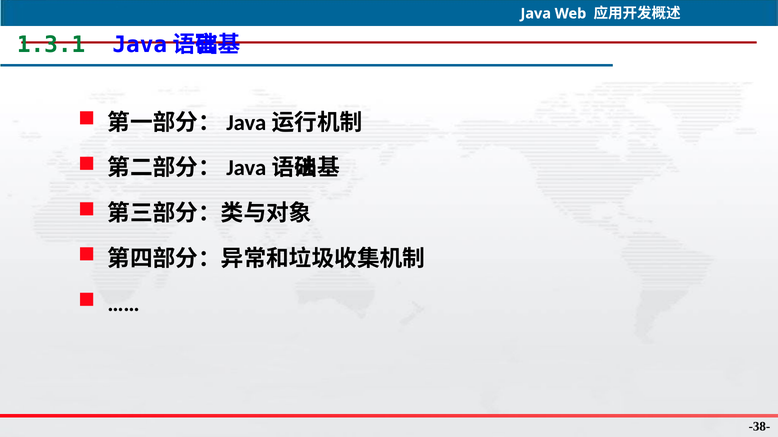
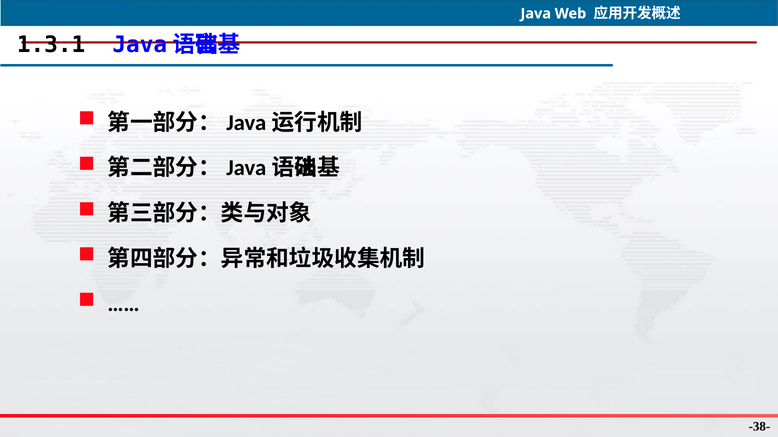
1.3.1 colour: green -> black (51, 45)
